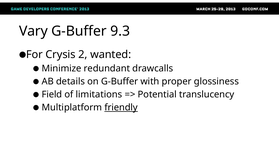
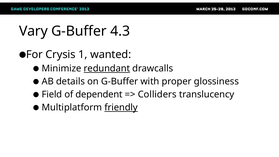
9.3: 9.3 -> 4.3 (120, 31)
2: 2 -> 1 (83, 55)
redundant underline: none -> present (107, 68)
limitations: limitations -> dependent (99, 94)
Potential: Potential -> Colliders (157, 94)
